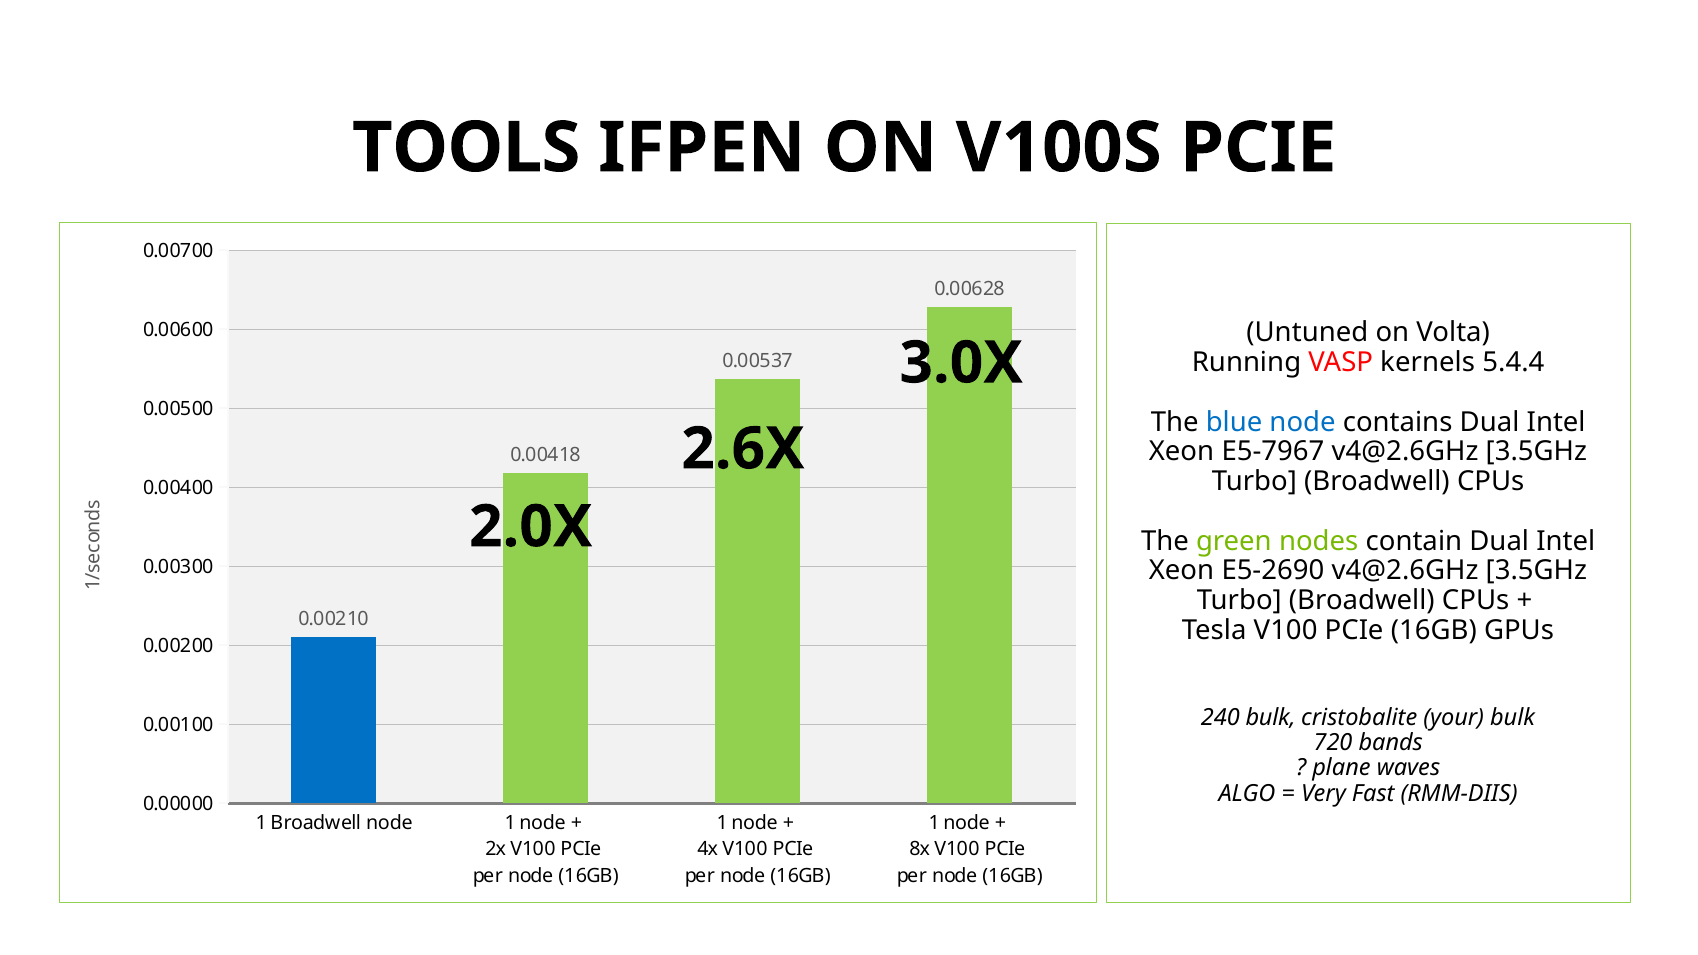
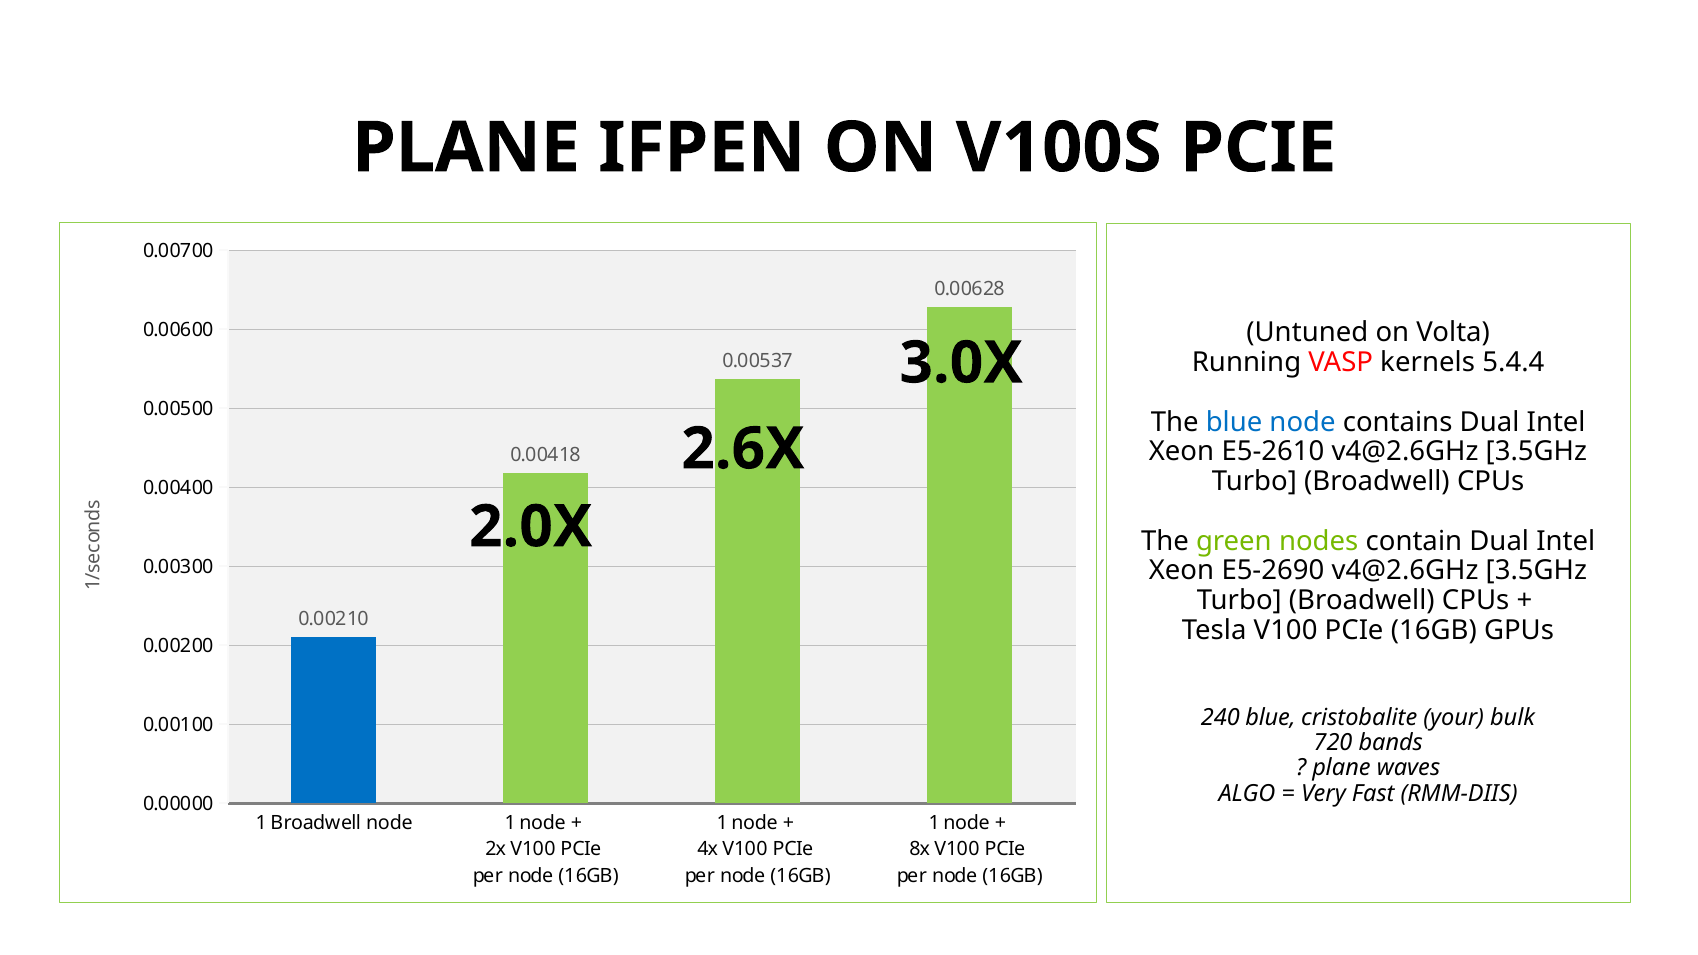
TOOLS: TOOLS -> PLANE (466, 148)
E5-7967: E5-7967 -> E5-2610 (1273, 452)
240 bulk: bulk -> blue (1271, 717)
